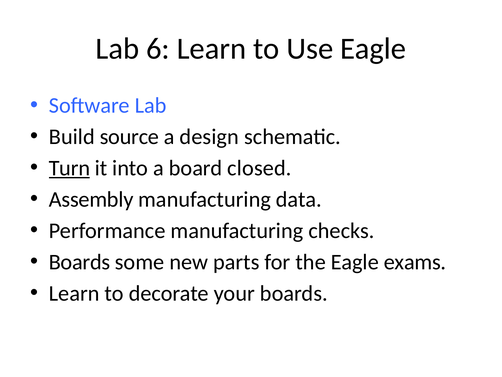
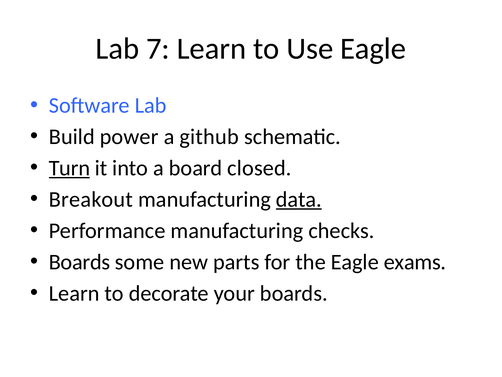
6: 6 -> 7 (158, 49)
source: source -> power (129, 137)
design: design -> github (209, 137)
Assembly: Assembly -> Breakout (91, 199)
data underline: none -> present (299, 199)
